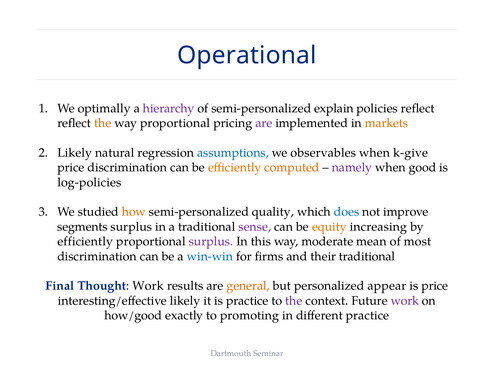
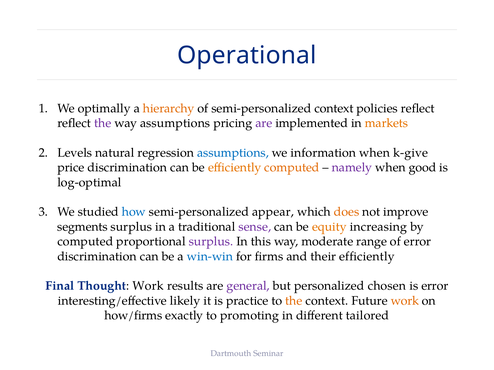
hierarchy colour: purple -> orange (169, 108)
semi-personalized explain: explain -> context (334, 108)
the colour: orange -> purple (103, 123)
way proportional: proportional -> assumptions (175, 123)
Likely: Likely -> Levels (75, 153)
observables: observables -> information (323, 153)
log-policies: log-policies -> log-optimal (89, 183)
how colour: orange -> blue (134, 212)
quality: quality -> appear (273, 212)
does colour: blue -> orange (347, 212)
efficiently: efficiently -> computed (85, 242)
mean: mean -> range (372, 242)
of most: most -> error (418, 242)
their traditional: traditional -> efficiently (367, 257)
general colour: orange -> purple (248, 286)
appear: appear -> chosen (387, 286)
is price: price -> error (435, 286)
the colour: purple -> orange (294, 301)
work colour: purple -> orange (405, 301)
how/good: how/good -> how/firms (133, 316)
different practice: practice -> tailored (367, 316)
